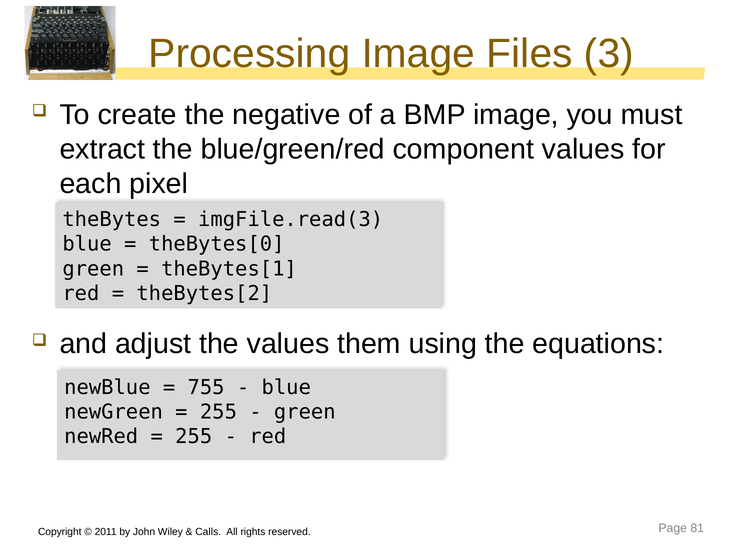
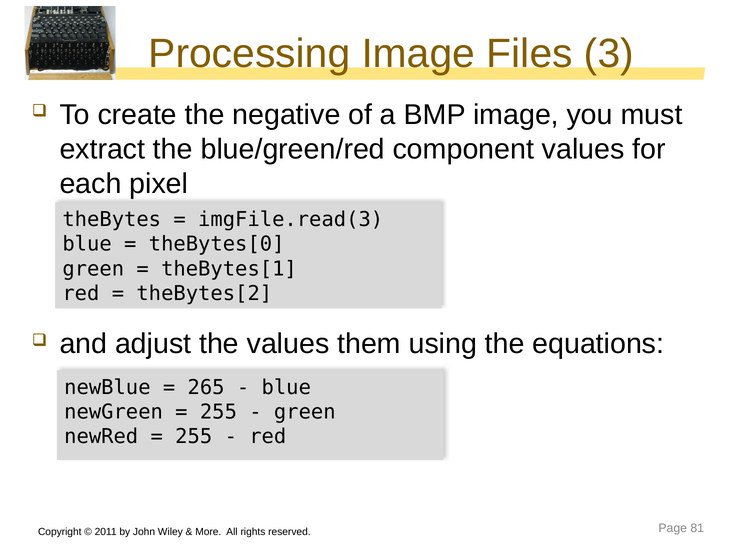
755: 755 -> 265 (206, 387)
Calls: Calls -> More (208, 532)
